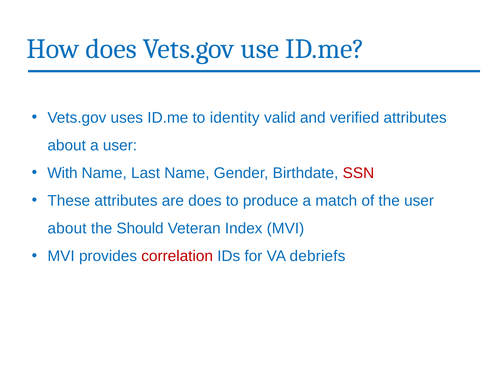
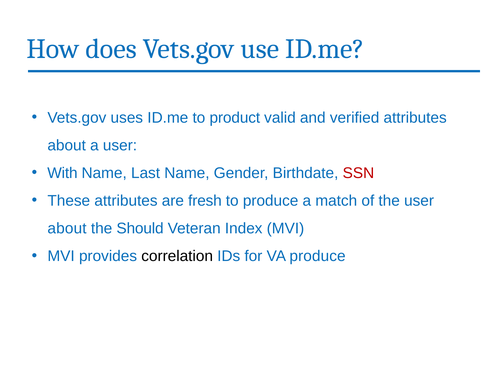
identity: identity -> product (235, 118)
are does: does -> fresh (205, 201)
correlation colour: red -> black (177, 256)
VA debriefs: debriefs -> produce (318, 256)
